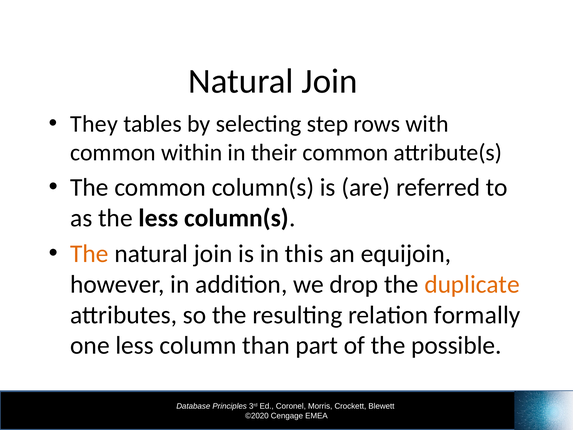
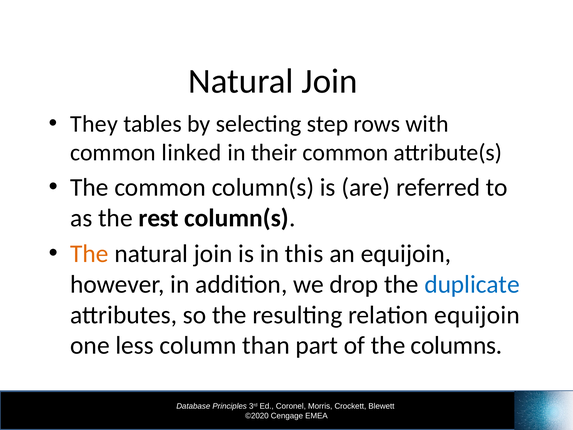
within: within -> linked (192, 153)
the less: less -> rest (159, 218)
duplicate colour: orange -> blue (472, 284)
relation formally: formally -> equijoin (477, 315)
possible: possible -> columns (456, 345)
